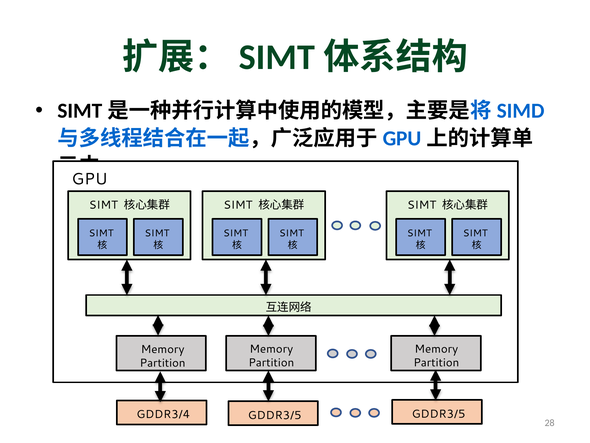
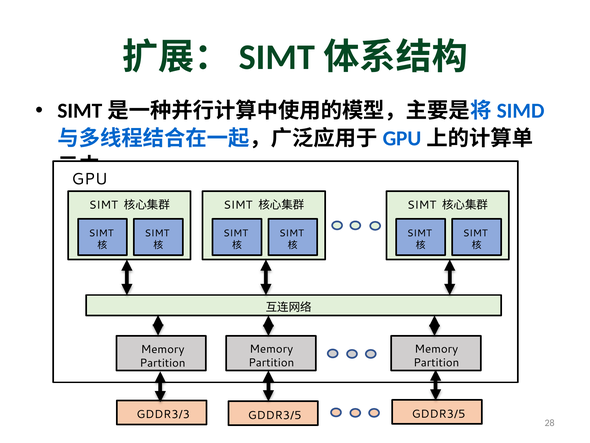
GDDR3/4: GDDR3/4 -> GDDR3/3 (163, 414)
